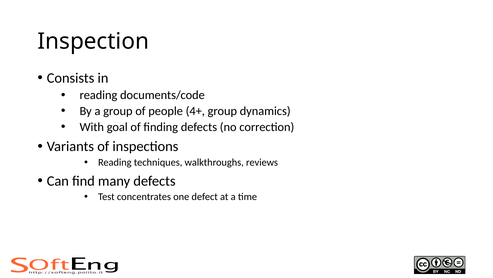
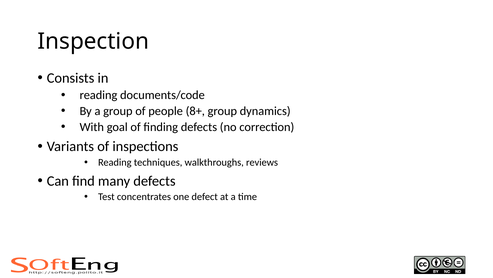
4+: 4+ -> 8+ (195, 111)
